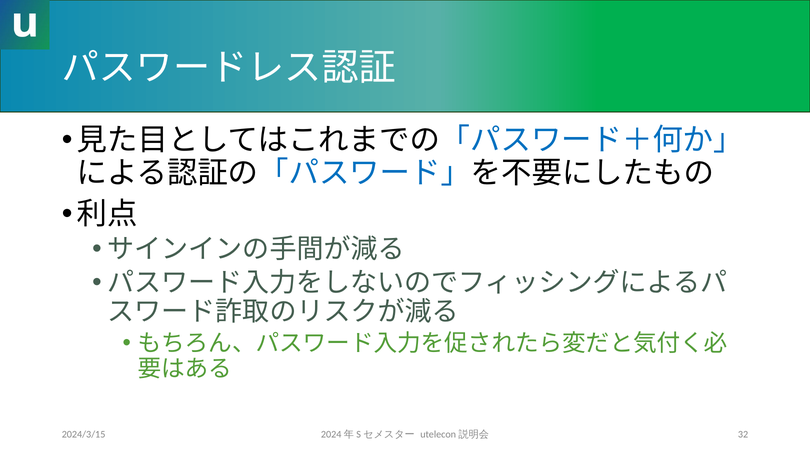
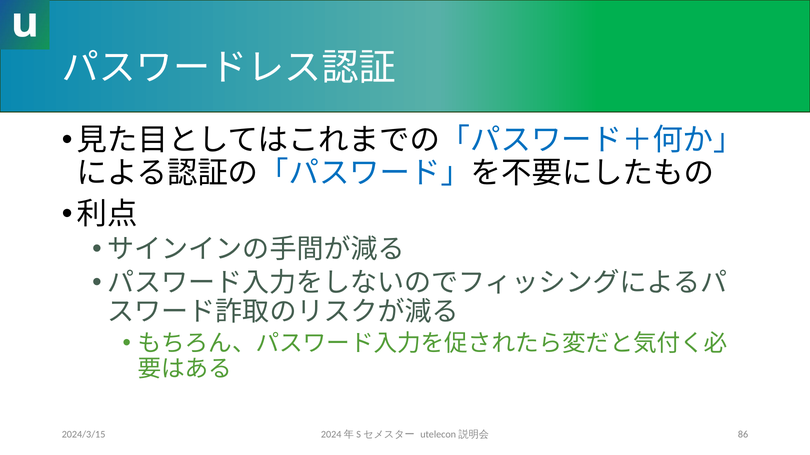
32: 32 -> 86 (743, 435)
